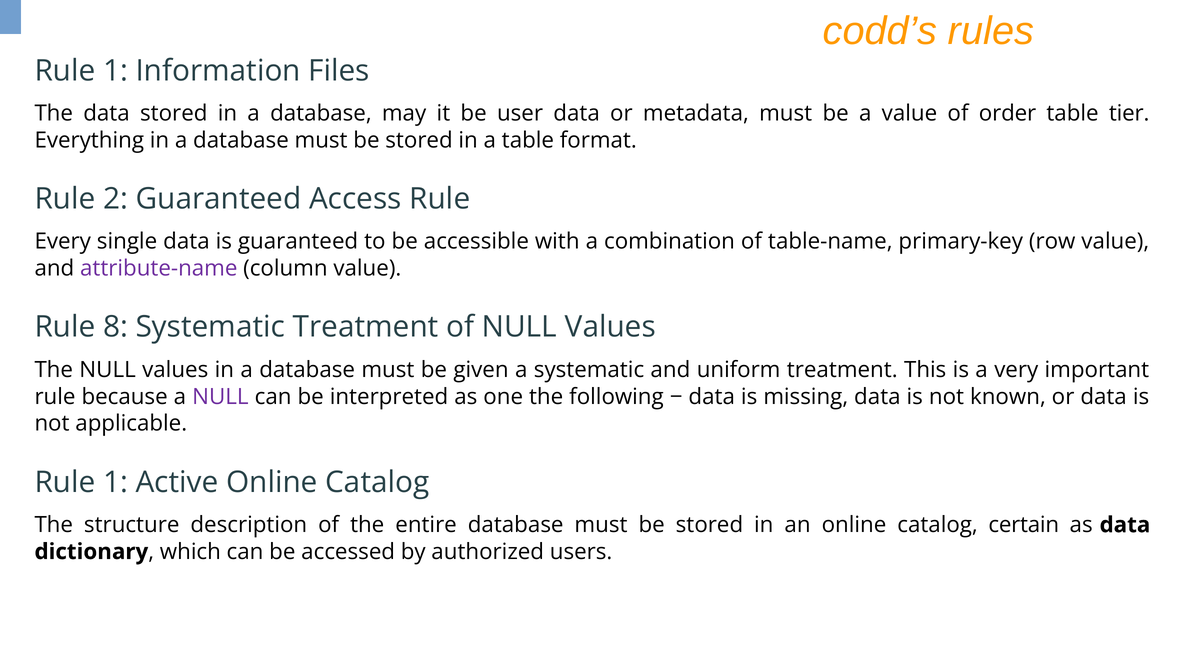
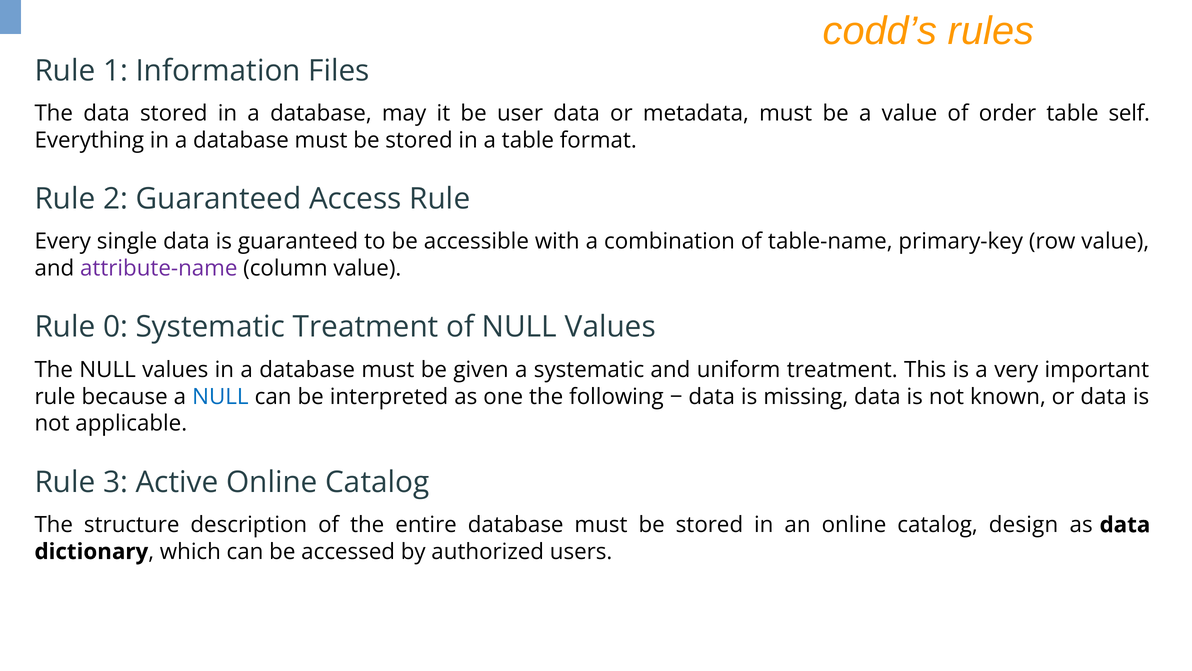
tier: tier -> self (1129, 113)
8: 8 -> 0 (115, 327)
NULL colour: purple -> blue (220, 396)
1: 1 -> 3 (115, 482)
certain: certain -> design (1024, 524)
